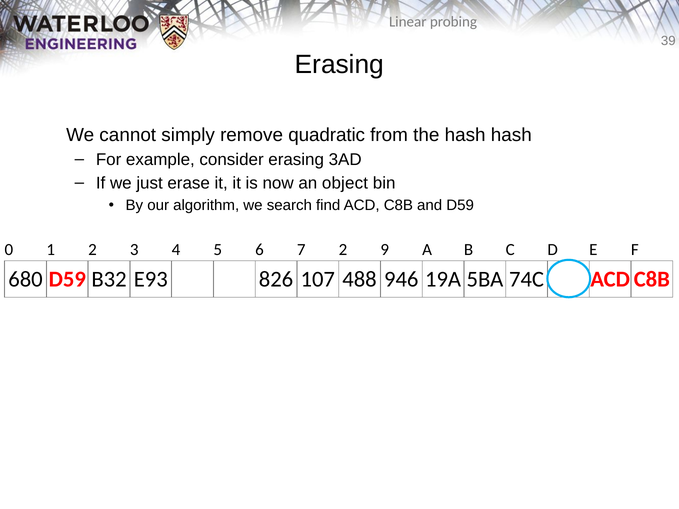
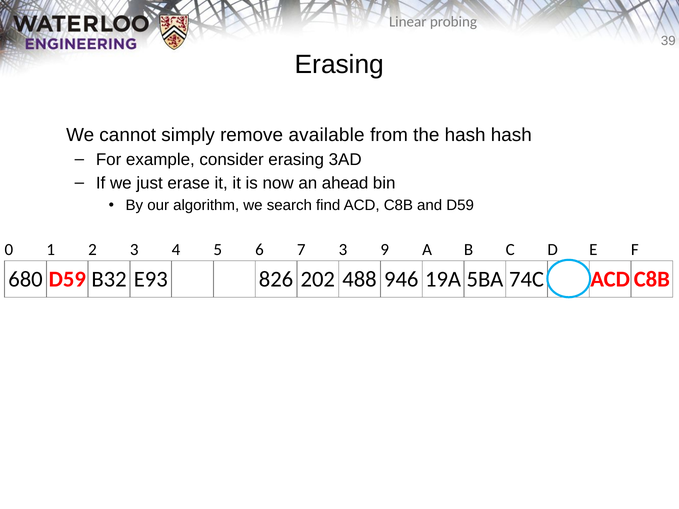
quadratic: quadratic -> available (327, 135)
object: object -> ahead (345, 183)
7 2: 2 -> 3 (343, 250)
107: 107 -> 202 (318, 279)
